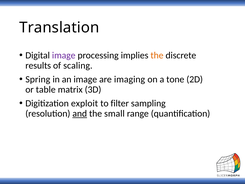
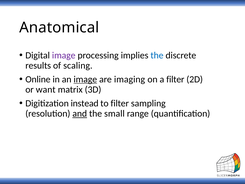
Translation: Translation -> Anatomical (59, 27)
the colour: orange -> blue (157, 55)
Spring: Spring -> Online (38, 79)
image underline: none -> present (85, 79)
a tone: tone -> filter (175, 79)
table: table -> want (46, 89)
exploit: exploit -> instead (85, 103)
